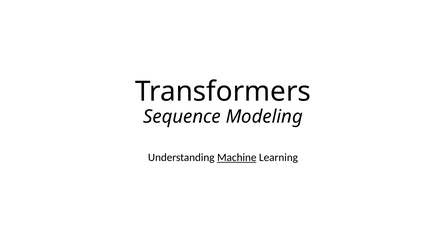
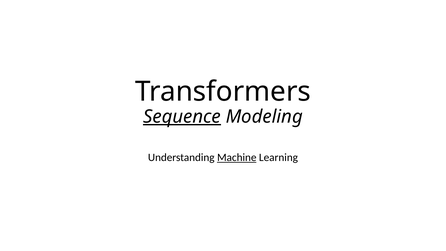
Sequence underline: none -> present (182, 117)
